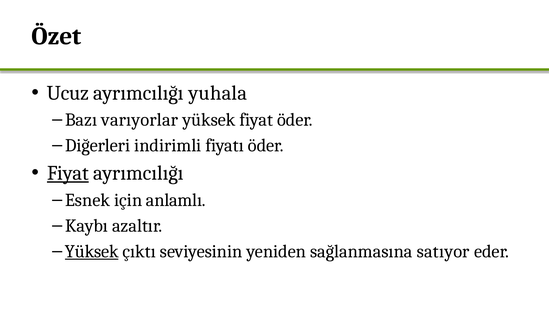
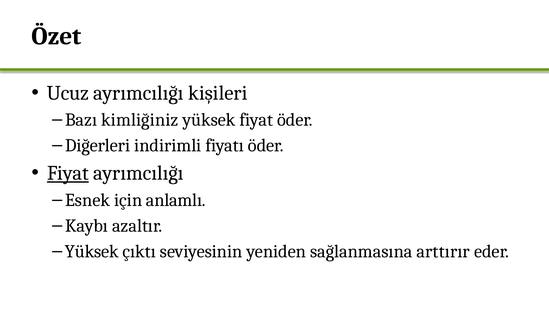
yuhala: yuhala -> kişileri (218, 93)
varıyorlar: varıyorlar -> kimliğiniz (140, 120)
Yüksek underline: present -> none (92, 251)
satıyor: satıyor -> arttırır (443, 251)
